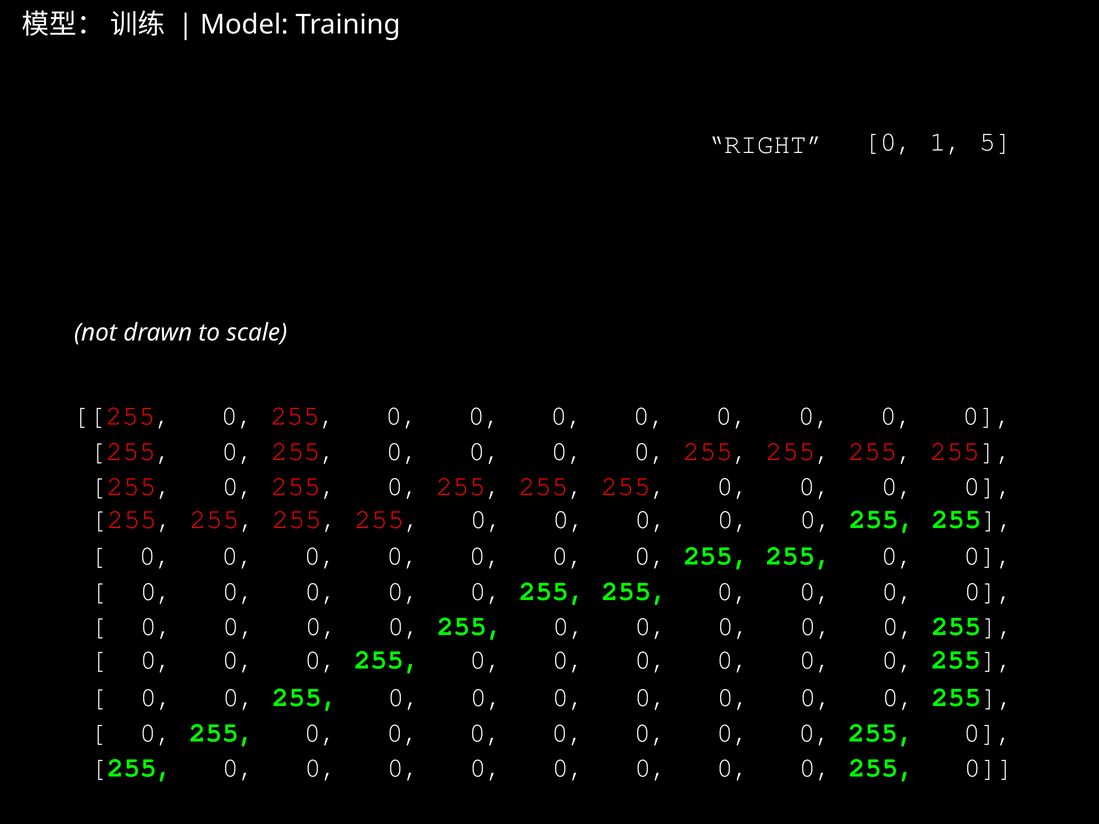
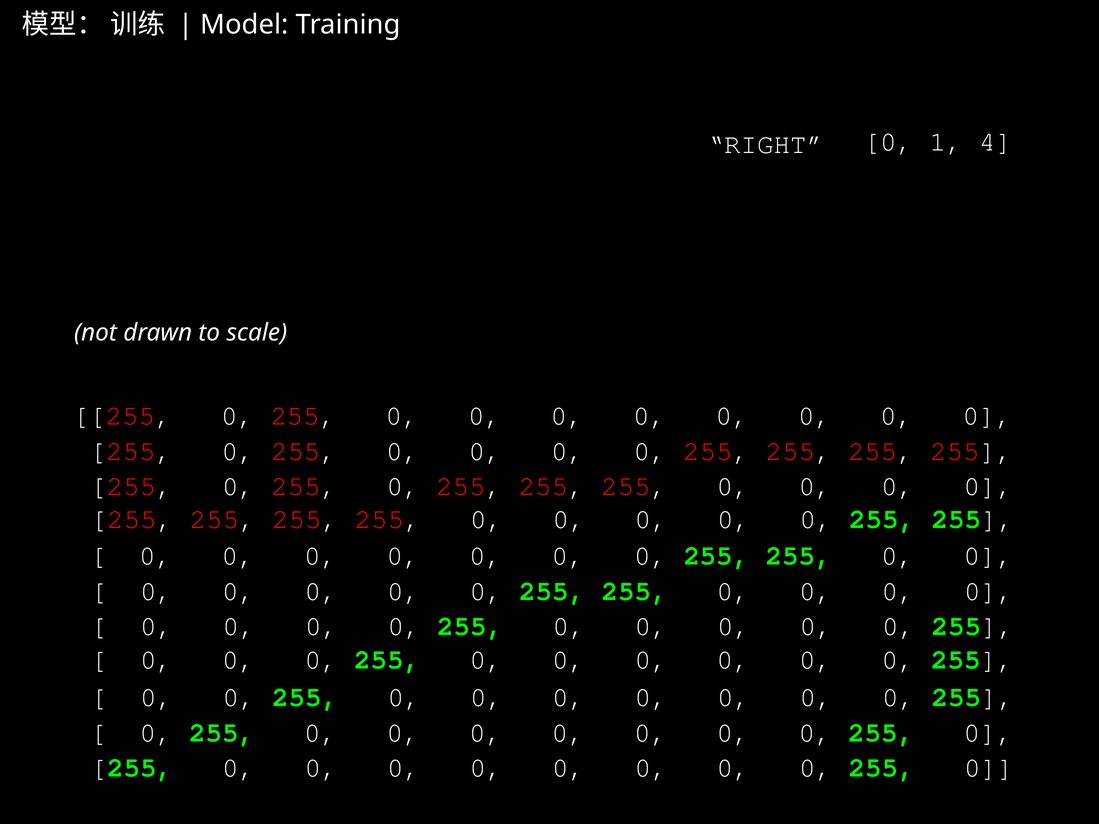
5: 5 -> 4 (996, 142)
